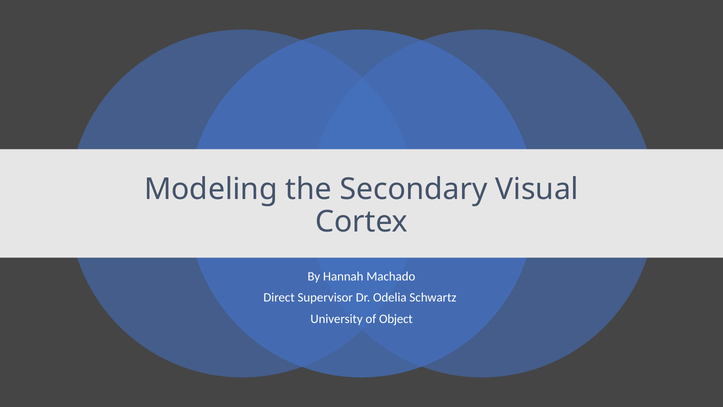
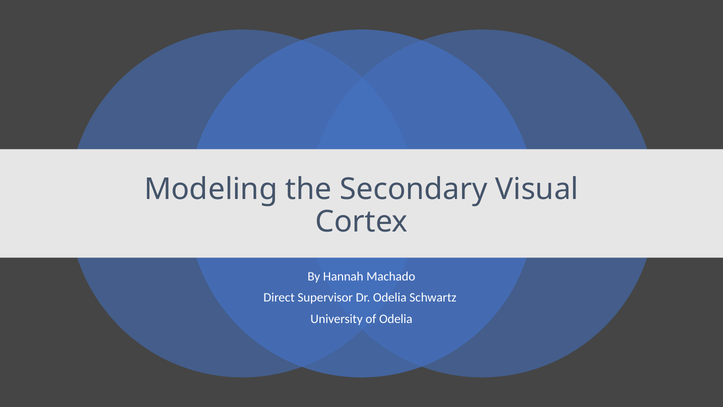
of Object: Object -> Odelia (396, 319)
